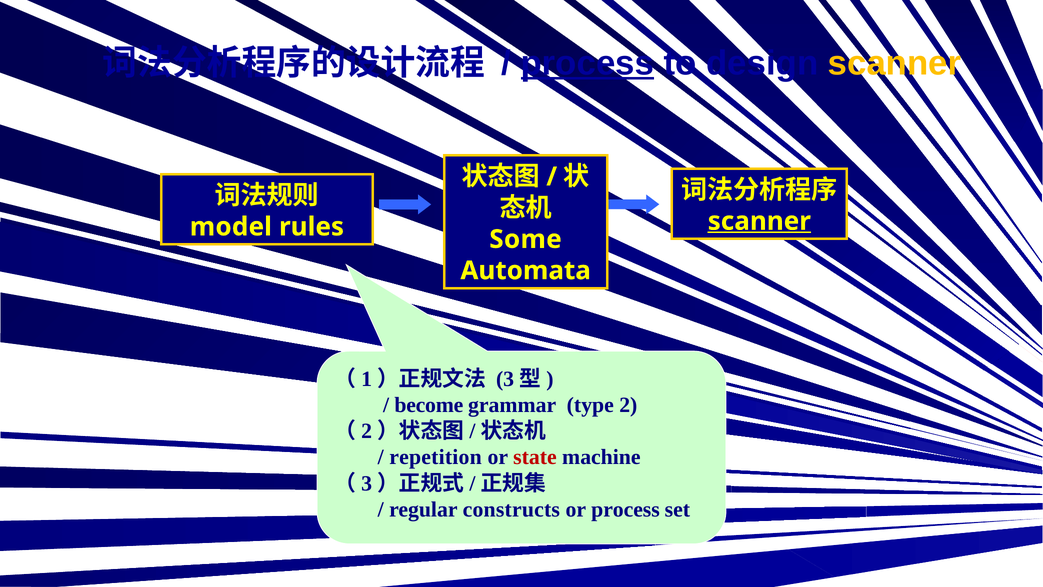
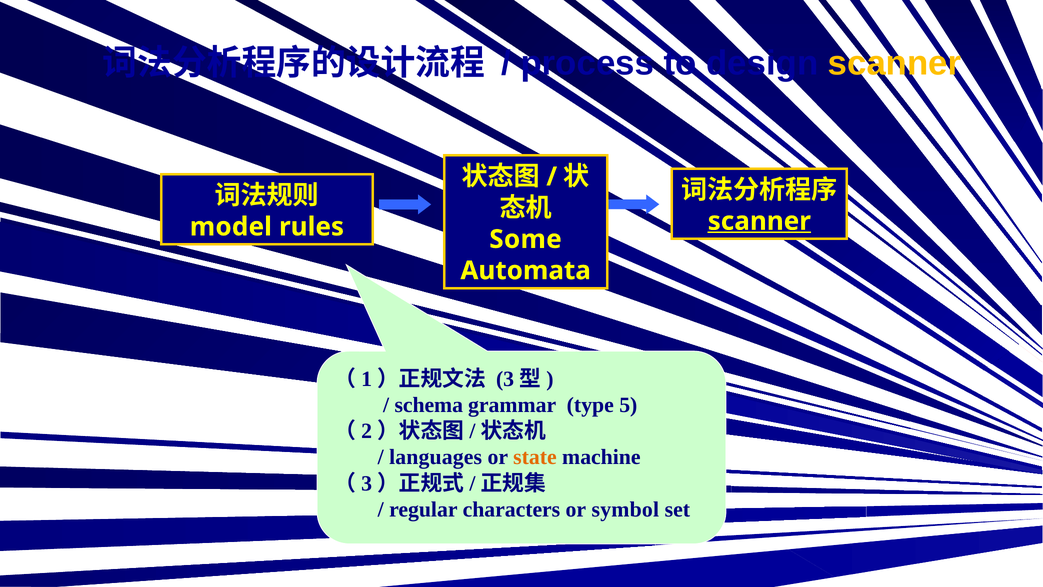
process underline: present -> none (587, 63)
become: become -> schema (429, 405)
2: 2 -> 5 (628, 405)
repetition: repetition -> languages (436, 457)
state colour: red -> orange (535, 457)
constructs: constructs -> characters (511, 509)
or process: process -> symbol (625, 509)
